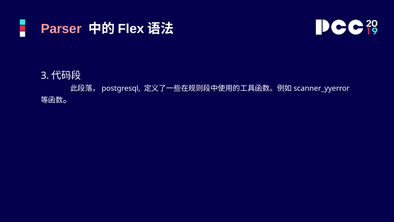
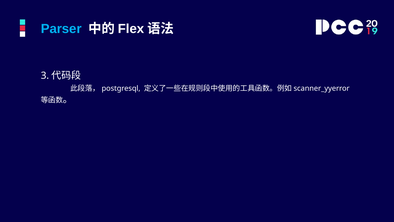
Parser colour: pink -> light blue (61, 29)
